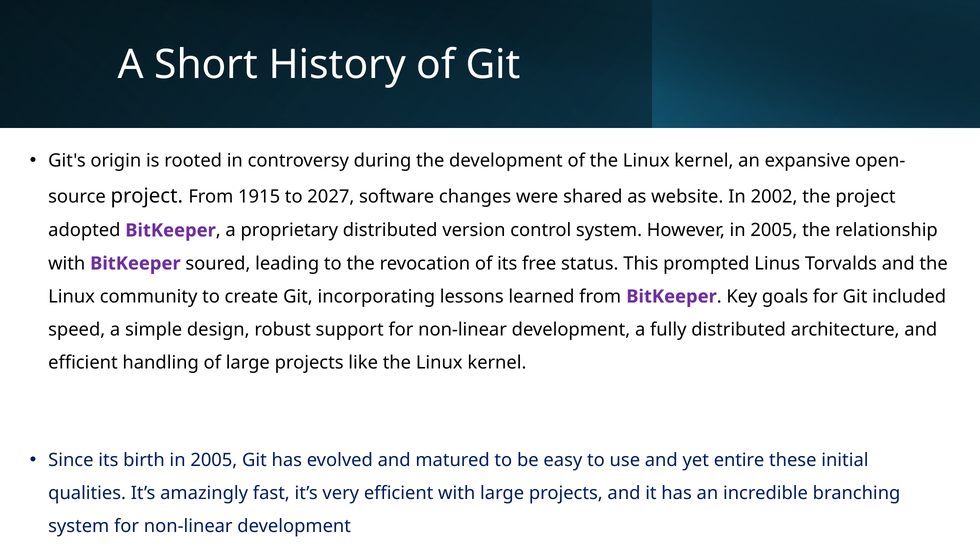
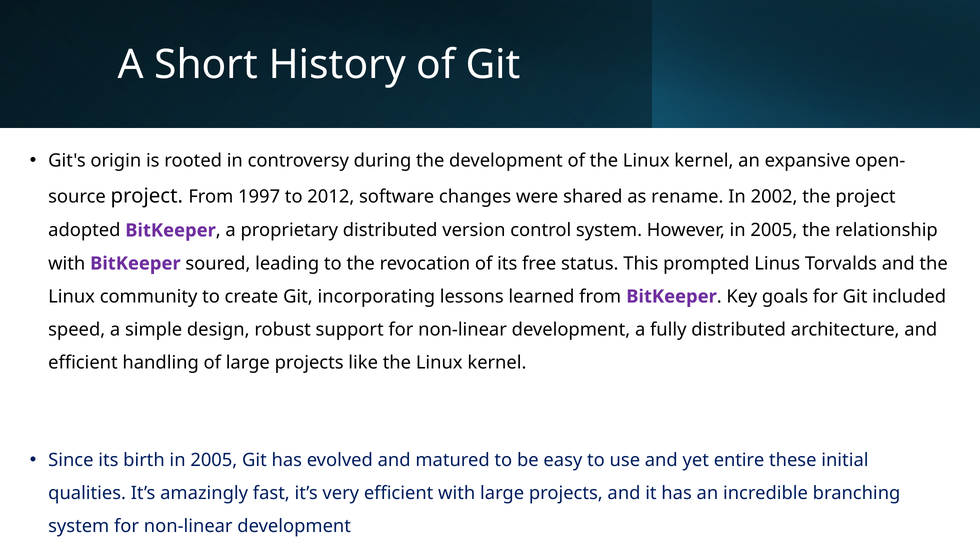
1915: 1915 -> 1997 (259, 197)
2027: 2027 -> 2012 (331, 197)
website: website -> rename (687, 197)
